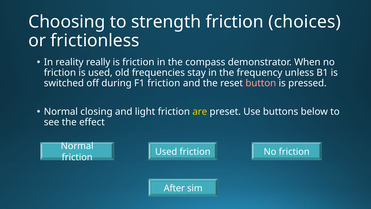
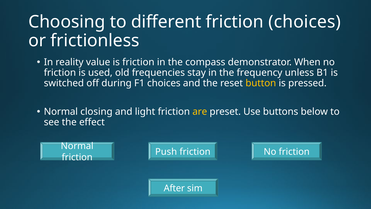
strength: strength -> different (166, 22)
really: really -> value (98, 62)
F1 friction: friction -> choices (164, 83)
button colour: pink -> yellow (261, 83)
Used: Used -> Push (166, 152)
